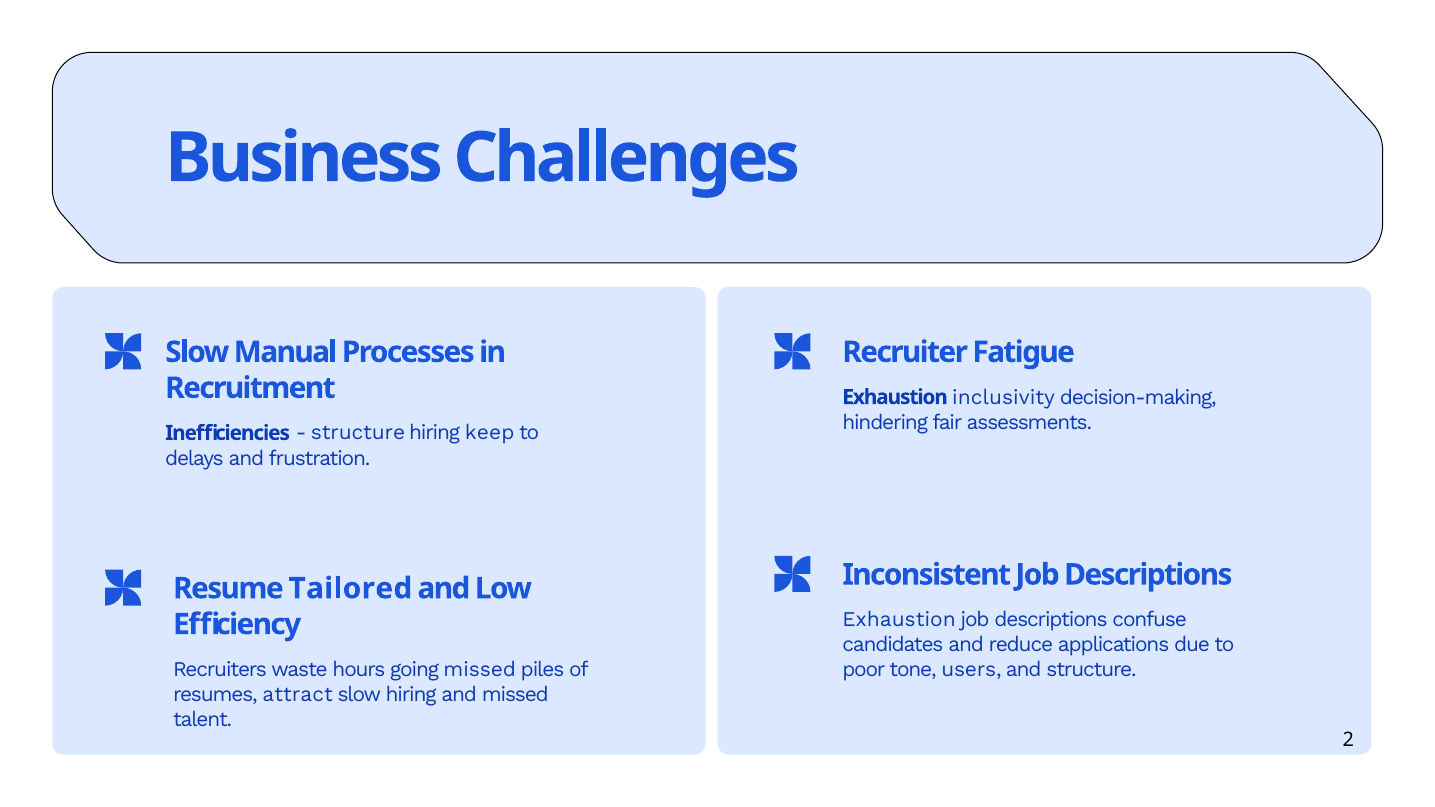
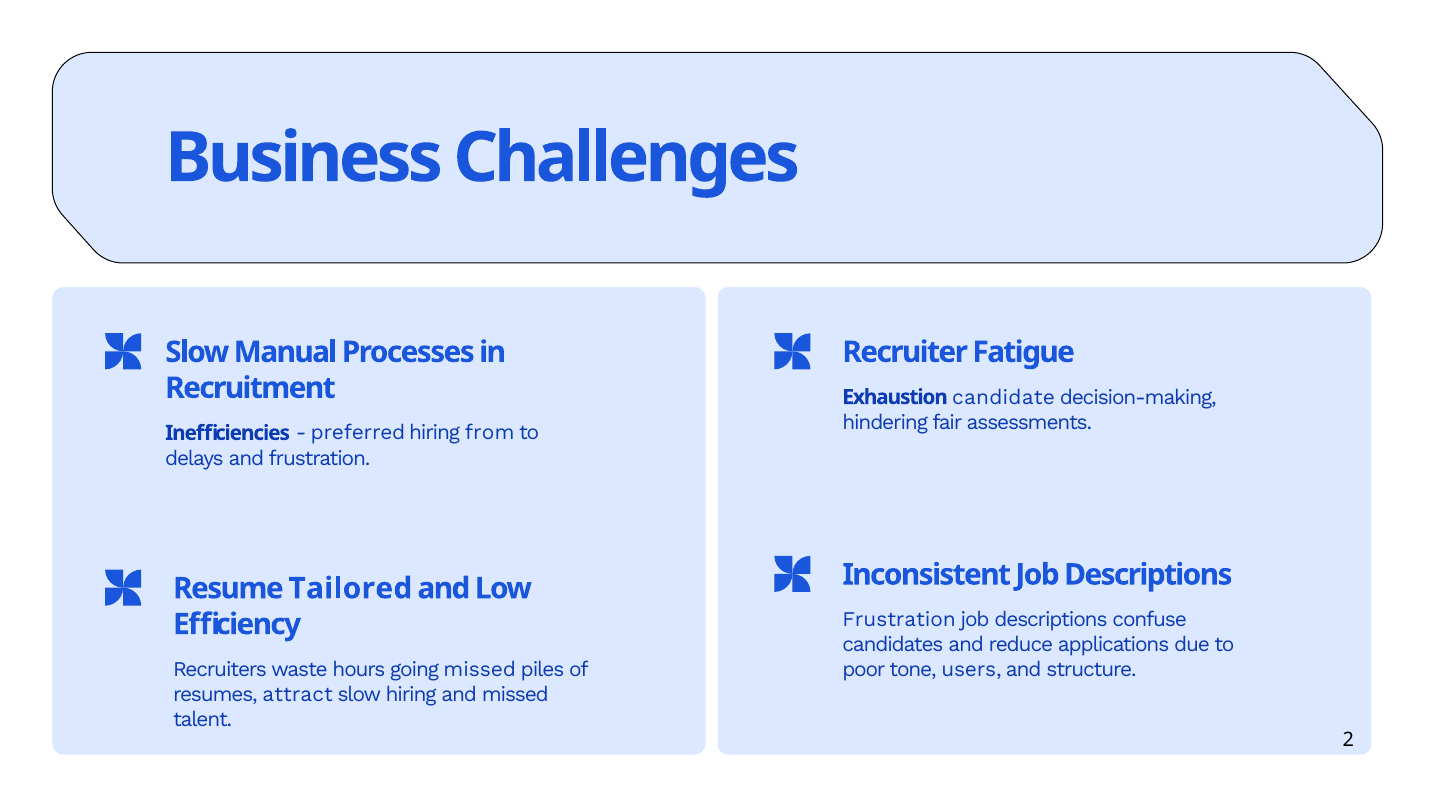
inclusivity: inclusivity -> candidate (1004, 397)
structure: structure -> preferred (358, 433)
keep: keep -> from (490, 433)
Exhaustion: Exhaustion -> Frustration (899, 620)
